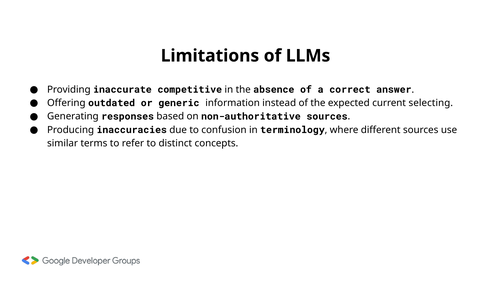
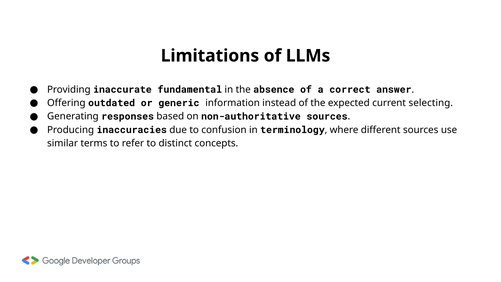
competitive: competitive -> fundamental (190, 89)
